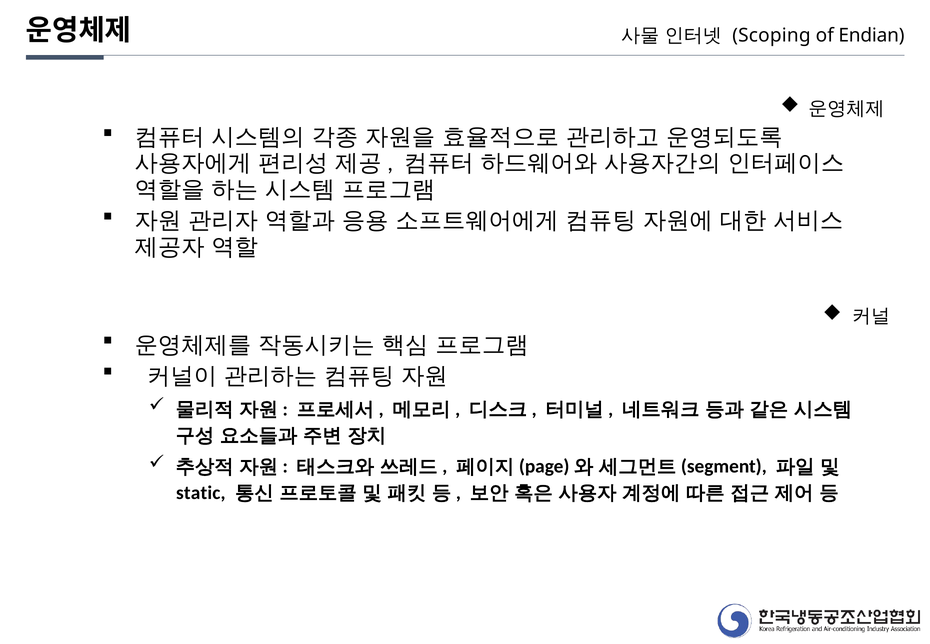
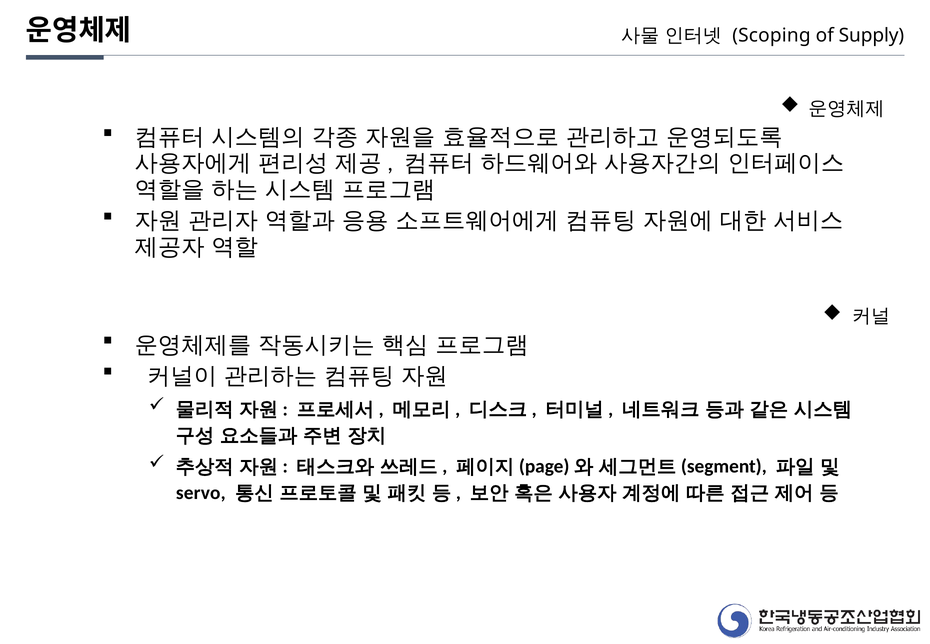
Endian: Endian -> Supply (871, 35)
static: static -> servo (201, 493)
